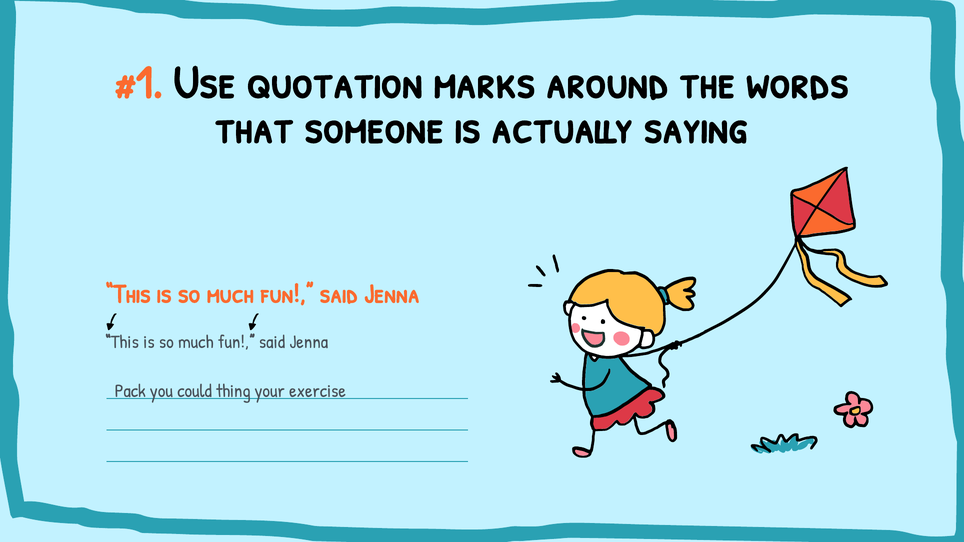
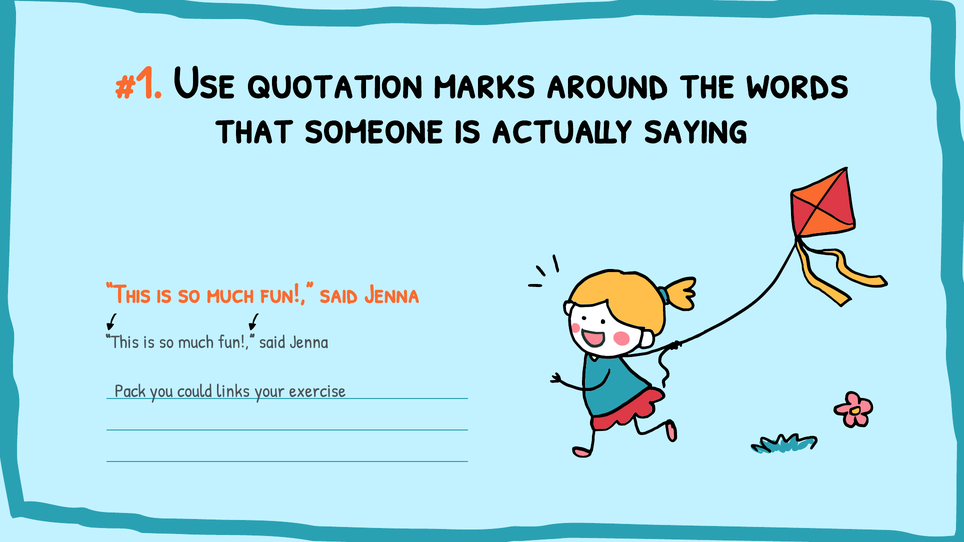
thing: thing -> links (233, 391)
